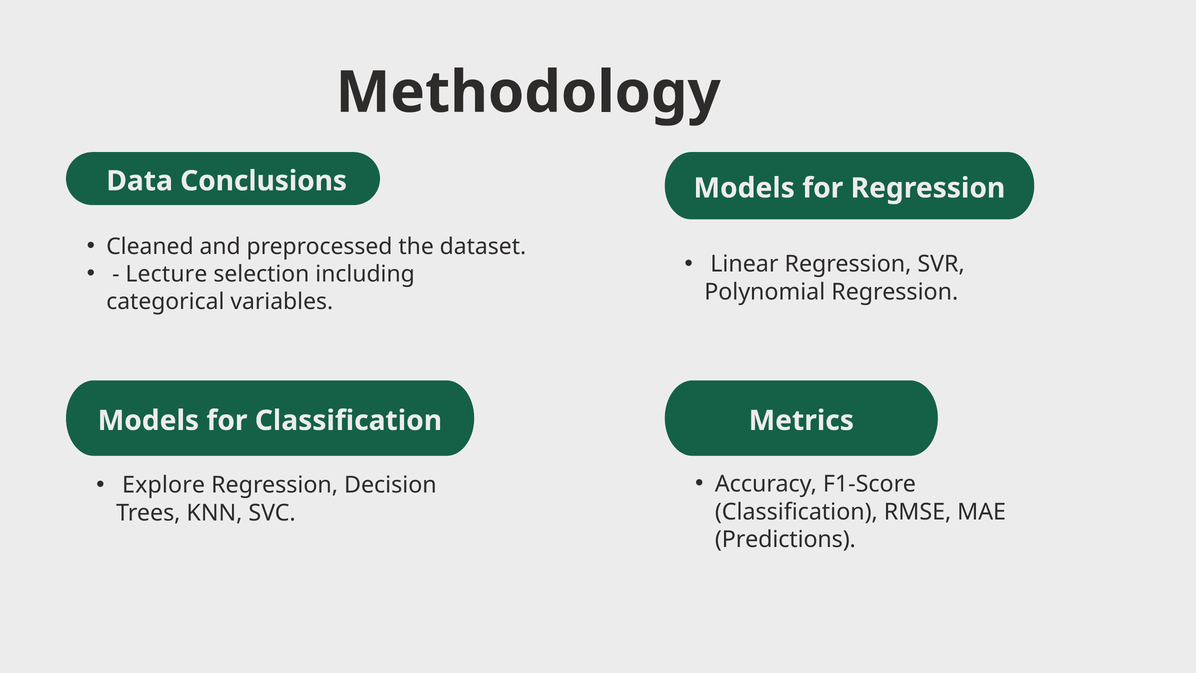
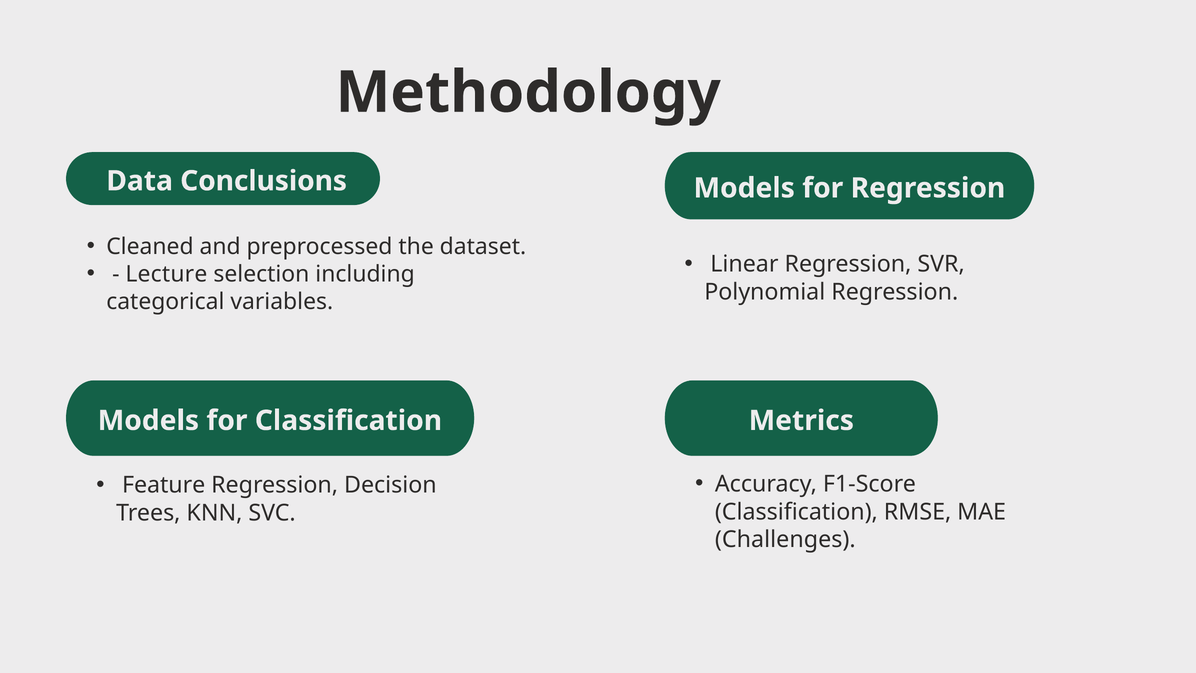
Explore: Explore -> Feature (164, 485)
Predictions: Predictions -> Challenges (785, 540)
